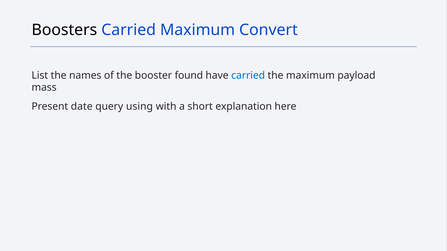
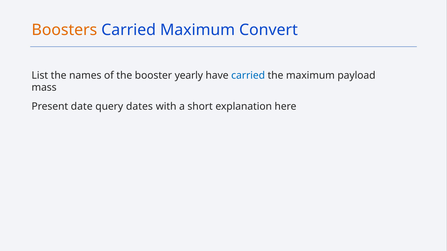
Boosters colour: black -> orange (64, 30)
found: found -> yearly (189, 75)
using: using -> dates (139, 106)
